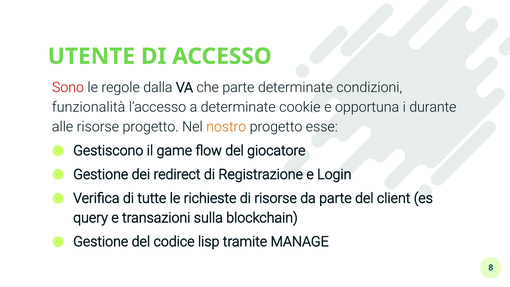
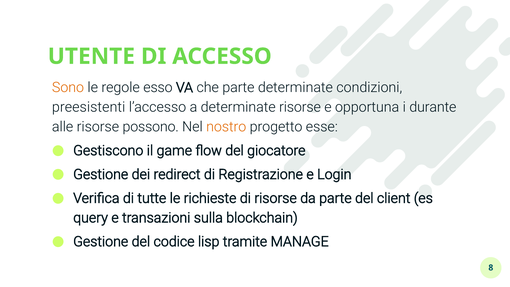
Sono colour: red -> orange (68, 88)
dalla: dalla -> esso (158, 88)
funzionalità: funzionalità -> preesistenti (89, 107)
determinate cookie: cookie -> risorse (300, 107)
risorse progetto: progetto -> possono (151, 127)
